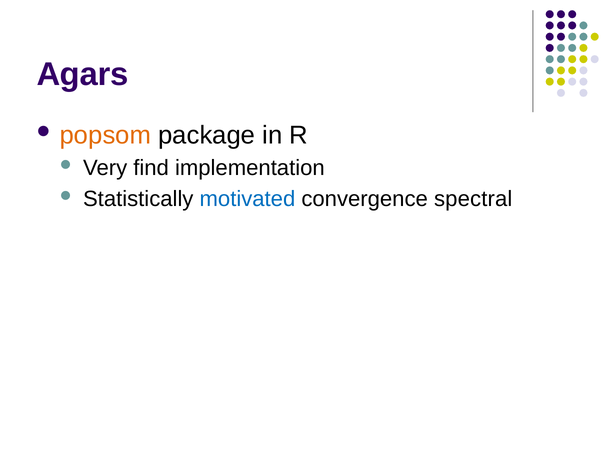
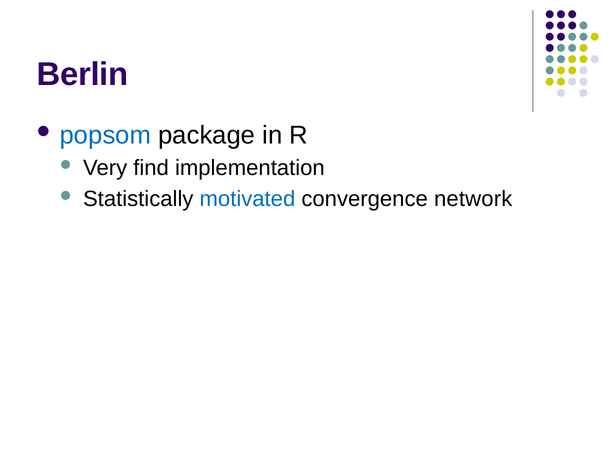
Agars: Agars -> Berlin (82, 74)
popsom colour: orange -> blue (105, 135)
spectral: spectral -> network (473, 199)
